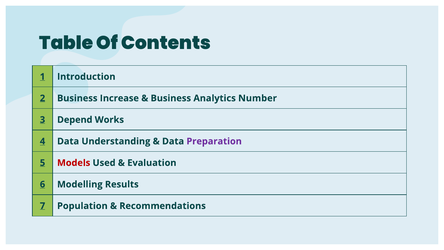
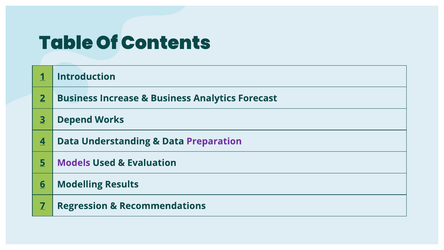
Number: Number -> Forecast (258, 98)
Models colour: red -> purple (74, 163)
Population: Population -> Regression (82, 206)
